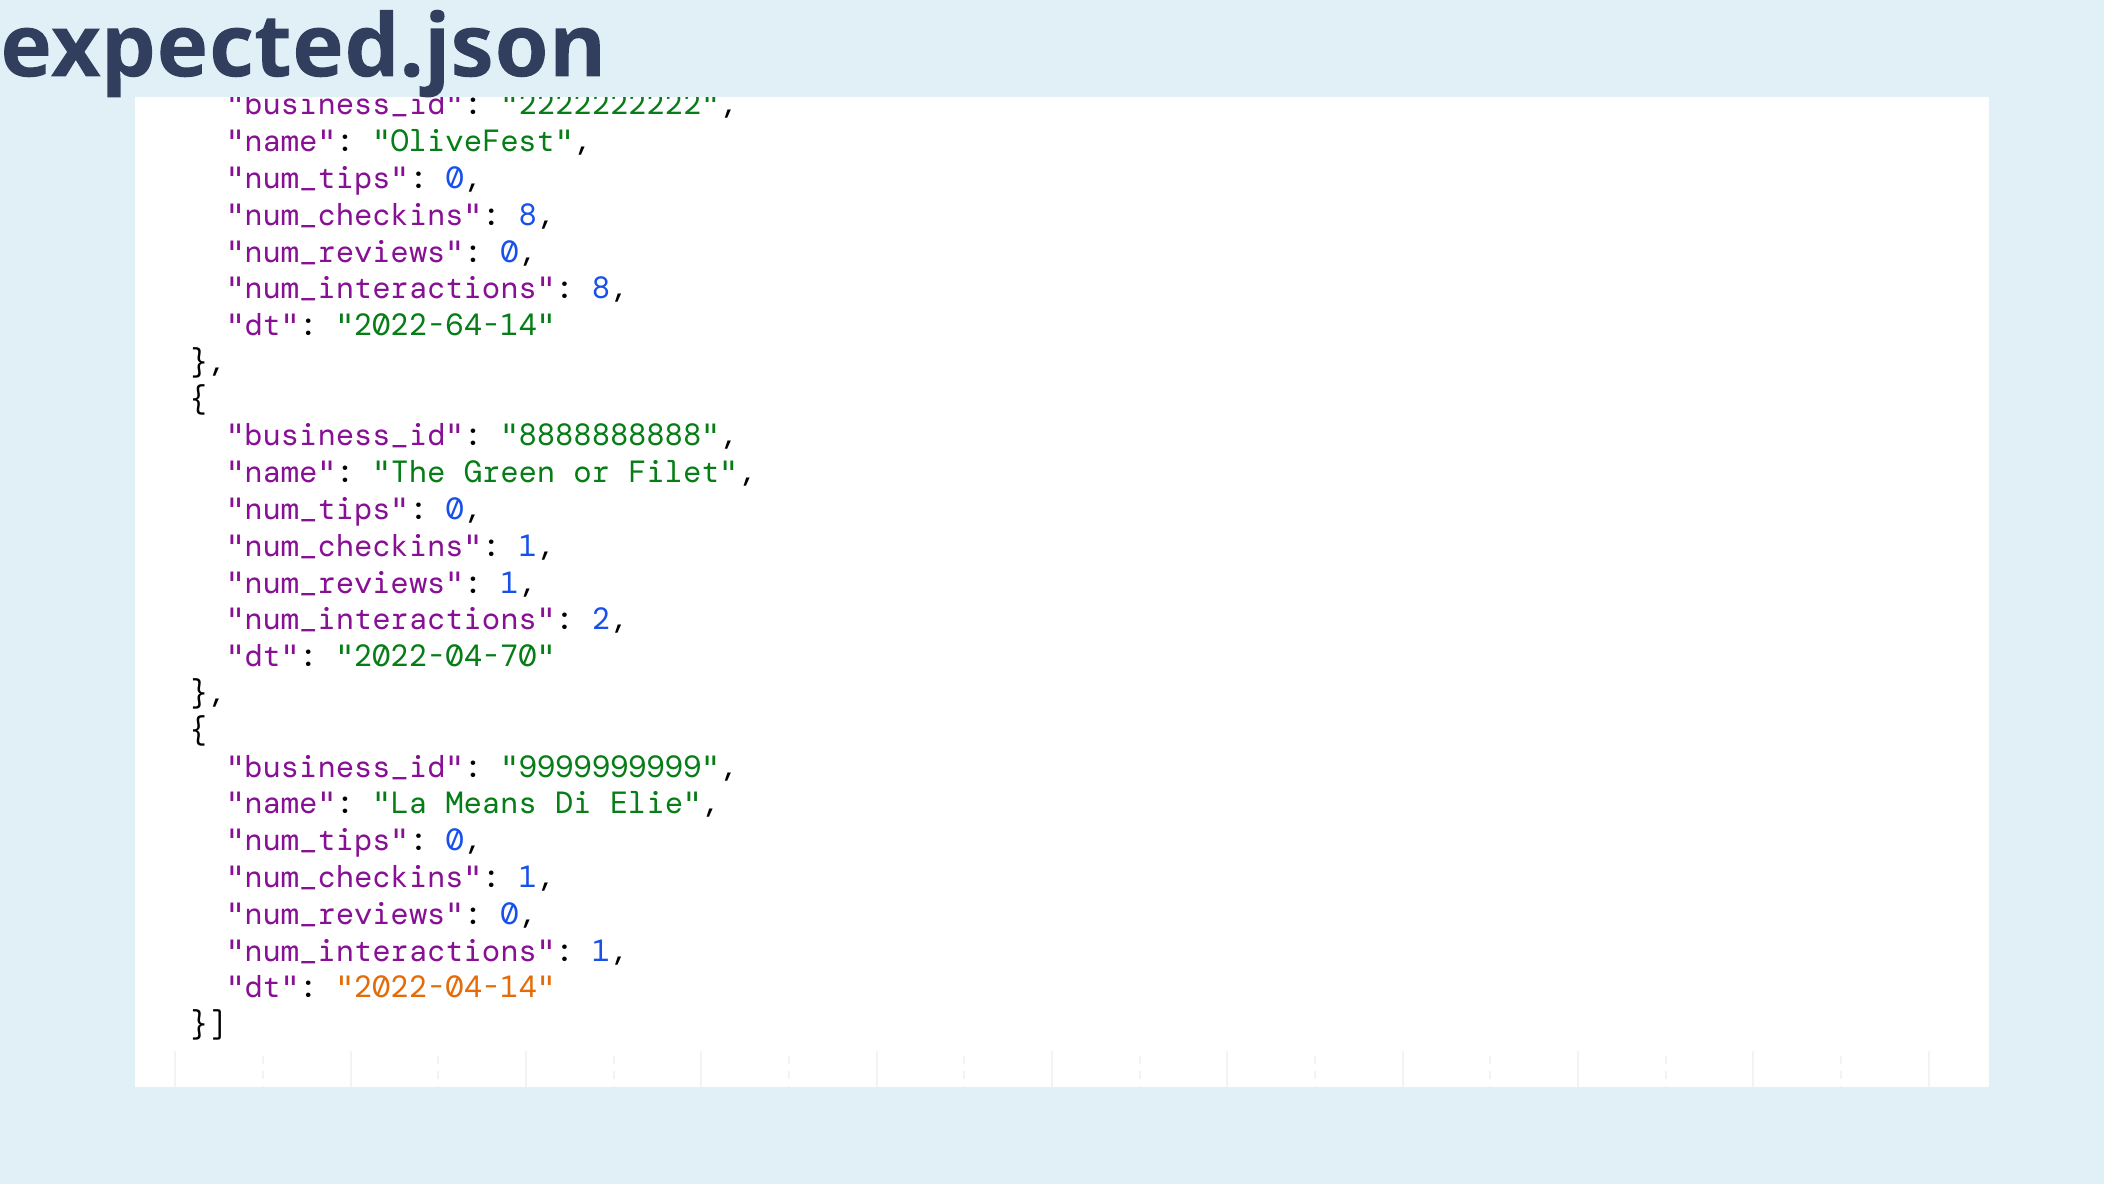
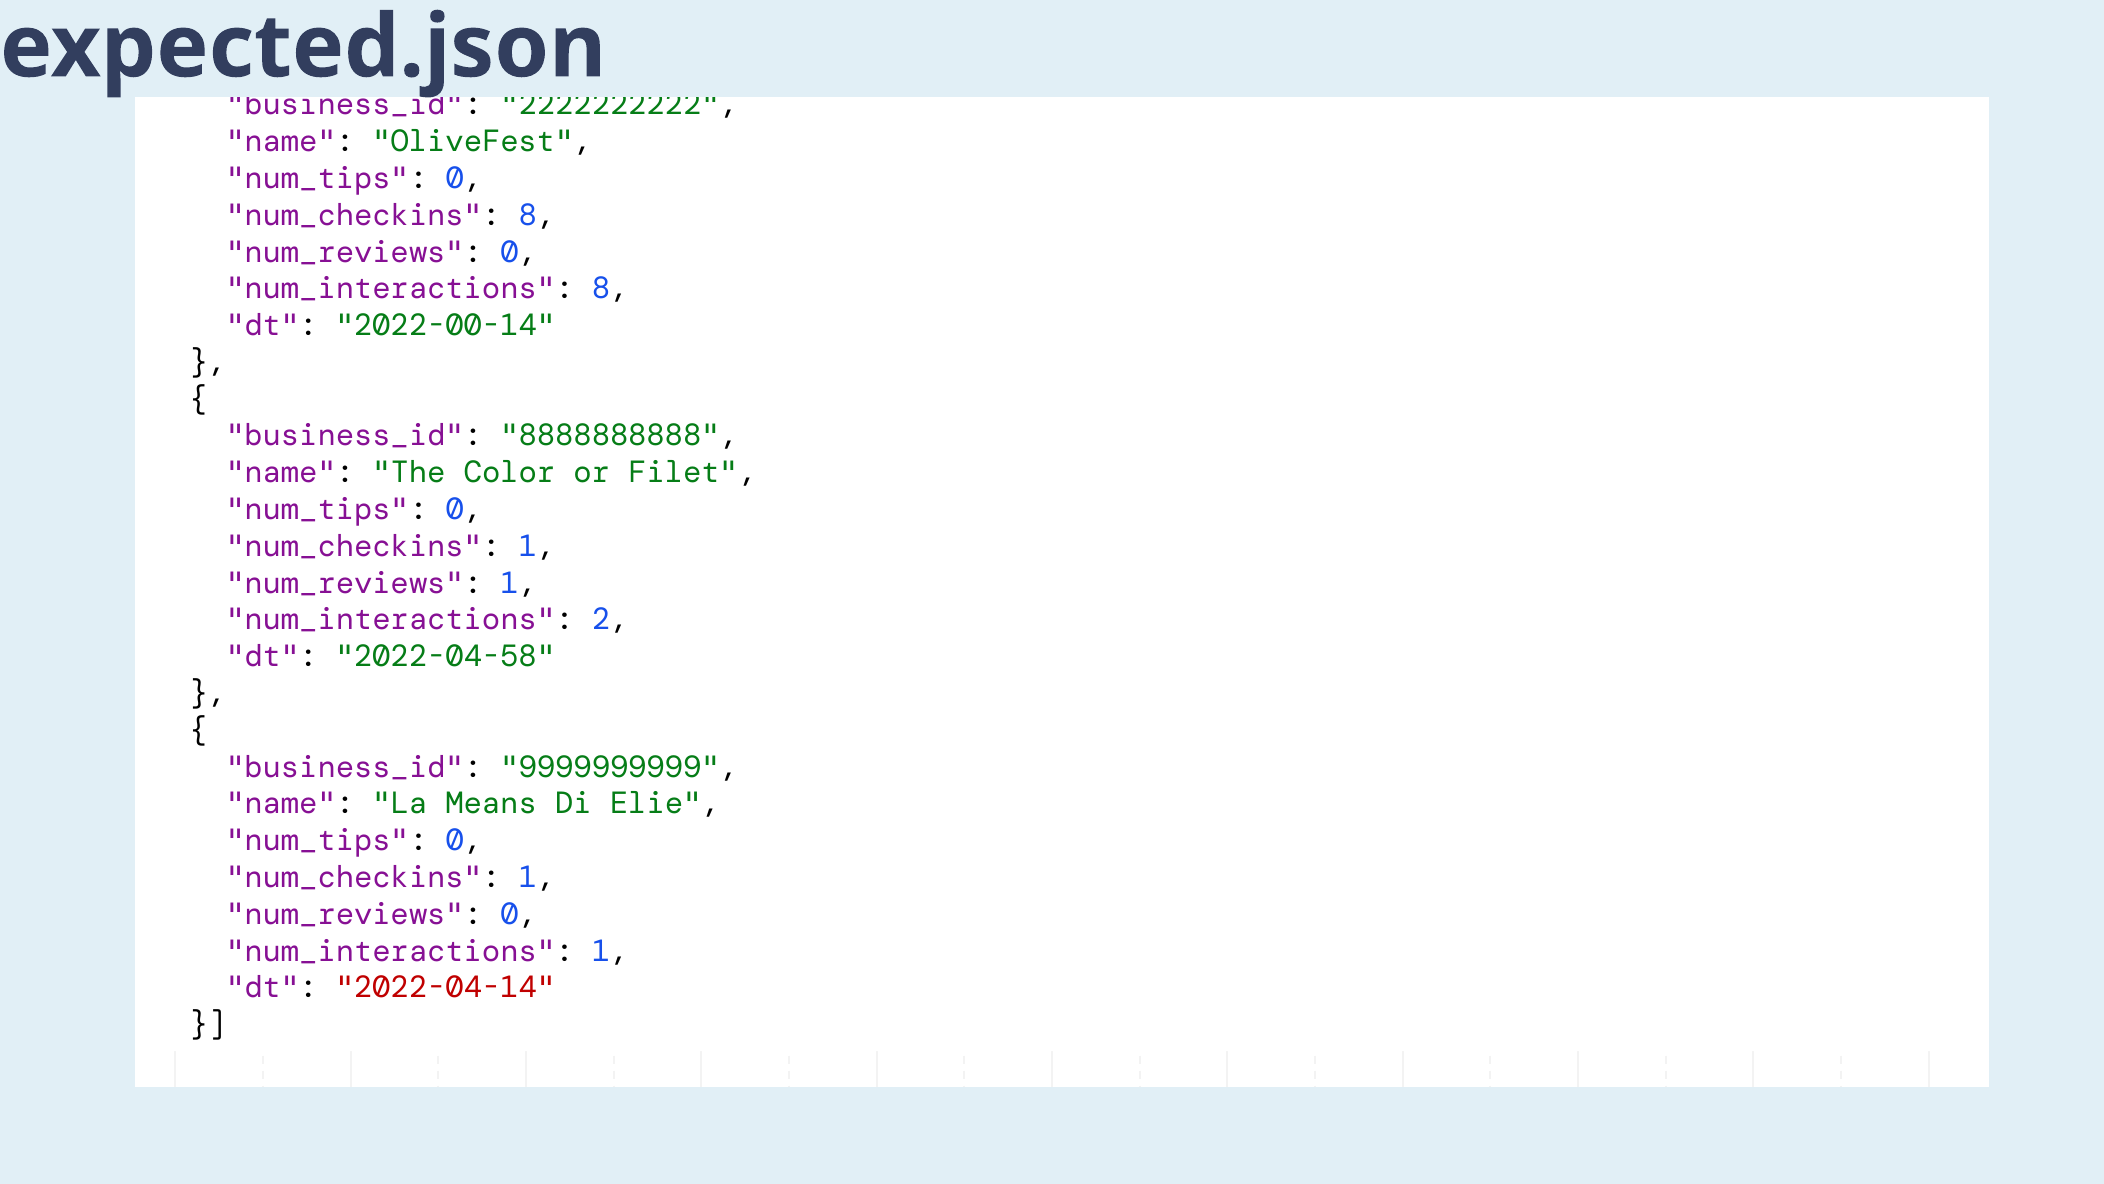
2022-64-14: 2022-64-14 -> 2022-00-14 (445, 325)
Green: Green -> Color (510, 472)
2022-04-70: 2022-04-70 -> 2022-04-58 (445, 656)
2022-04-14 colour: orange -> red (445, 987)
